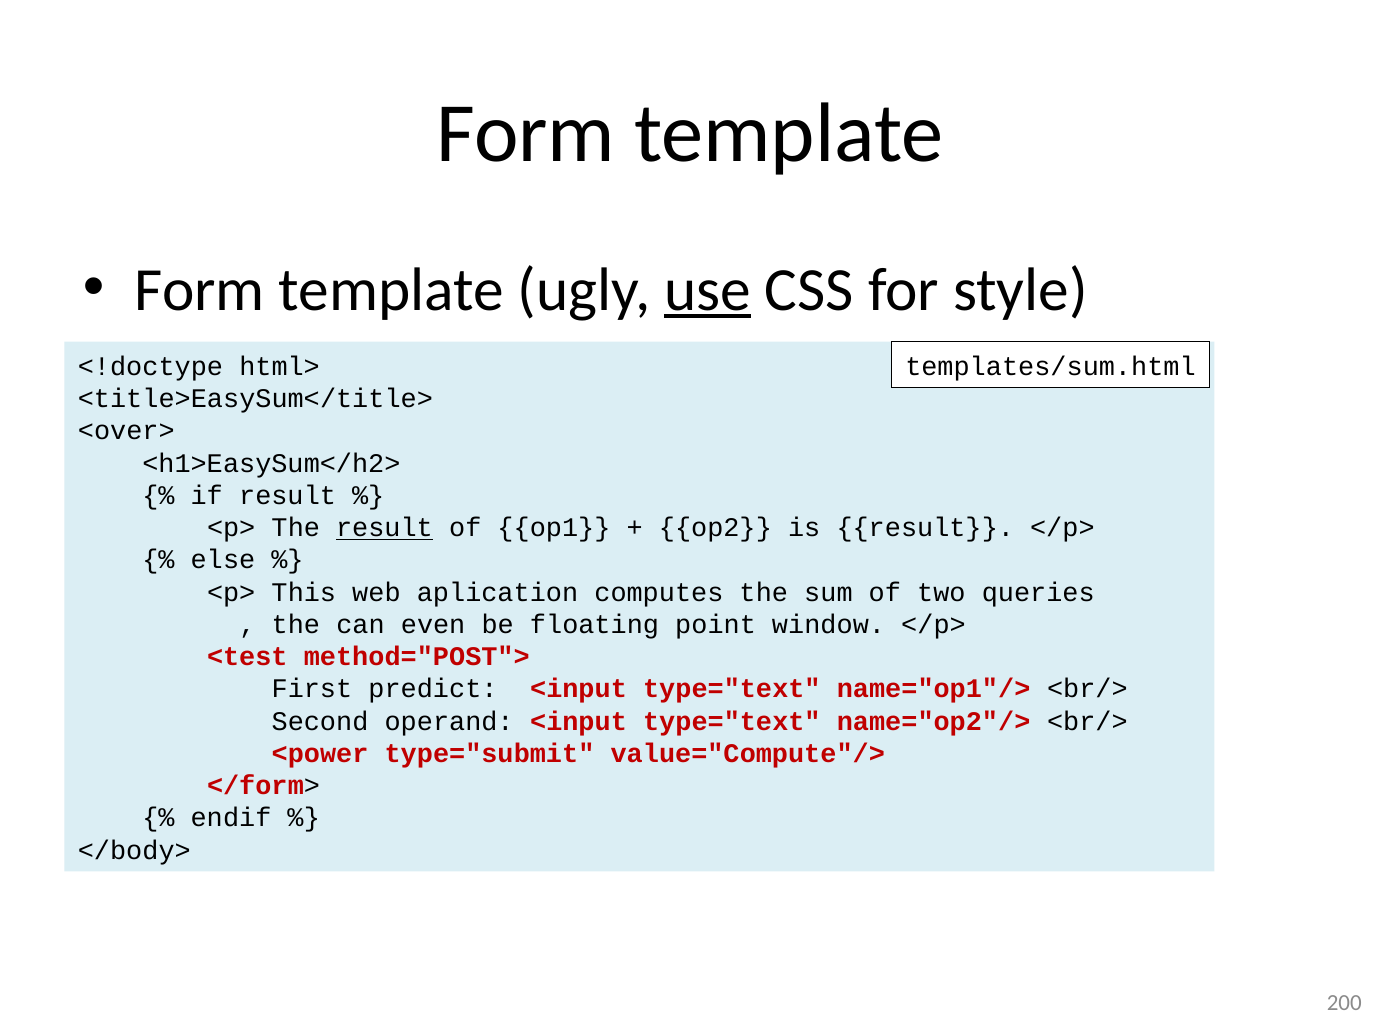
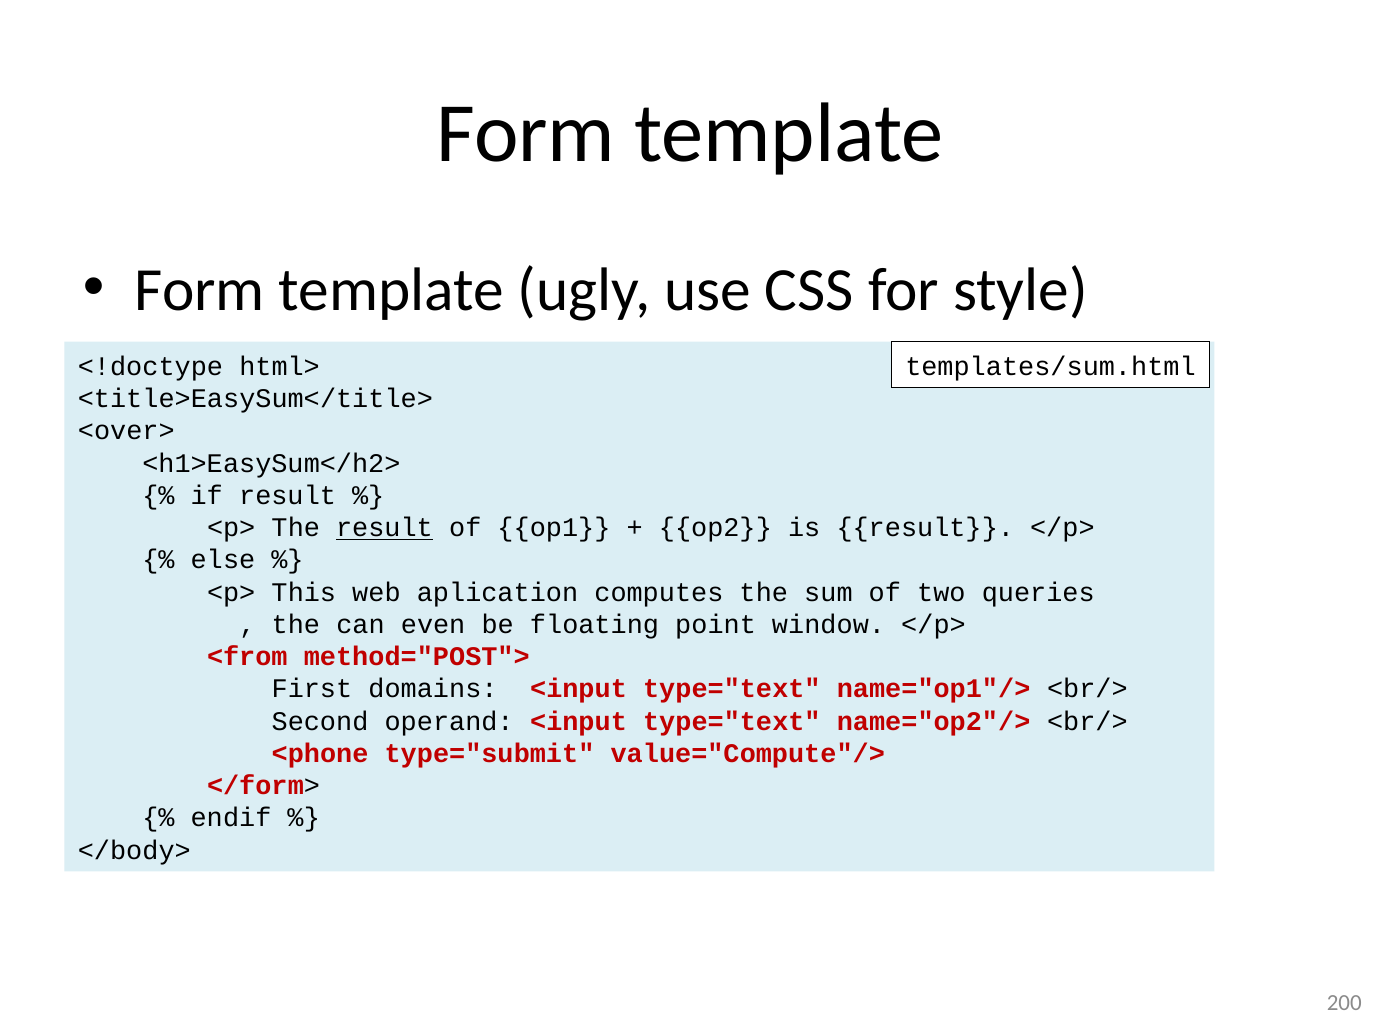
use underline: present -> none (708, 290)
<test: <test -> <from (247, 657)
predict: predict -> domains (433, 689)
<power: <power -> <phone (320, 753)
